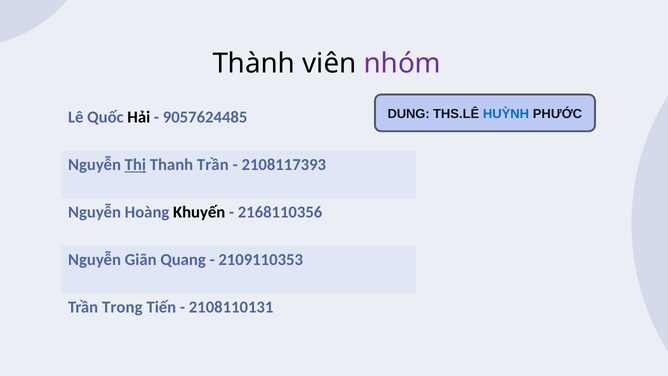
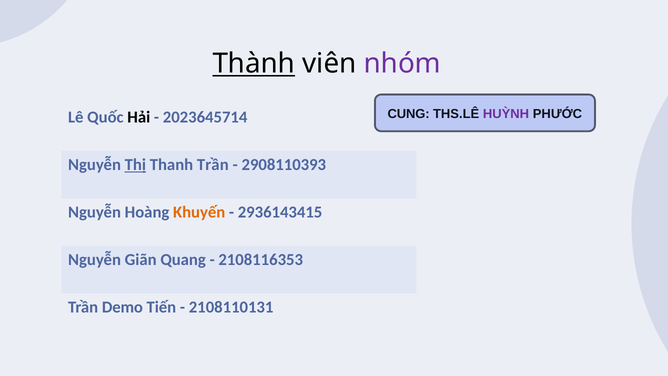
Thành underline: none -> present (254, 64)
DUNG: DUNG -> CUNG (409, 114)
HUỲNH colour: blue -> purple (506, 114)
9057624485: 9057624485 -> 2023645714 (205, 117)
2108117393: 2108117393 -> 2908110393 (284, 165)
Khuyến colour: black -> orange (199, 212)
2168110356: 2168110356 -> 2936143415 (280, 212)
2109110353: 2109110353 -> 2108116353 (261, 260)
Trong: Trong -> Demo (122, 307)
